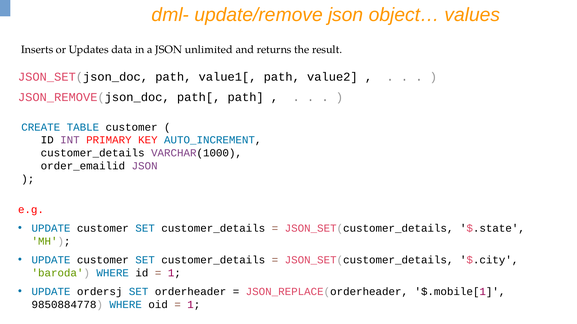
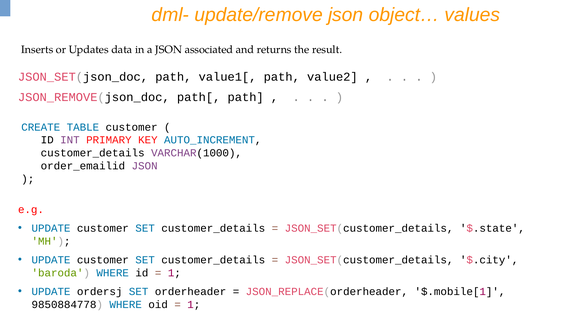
unlimited: unlimited -> associated (209, 50)
